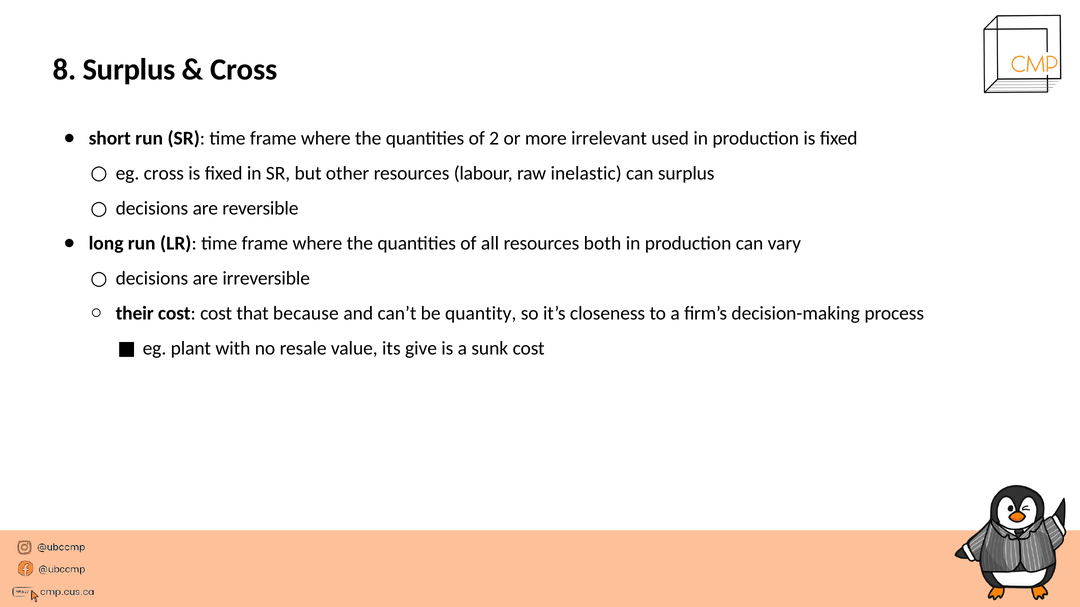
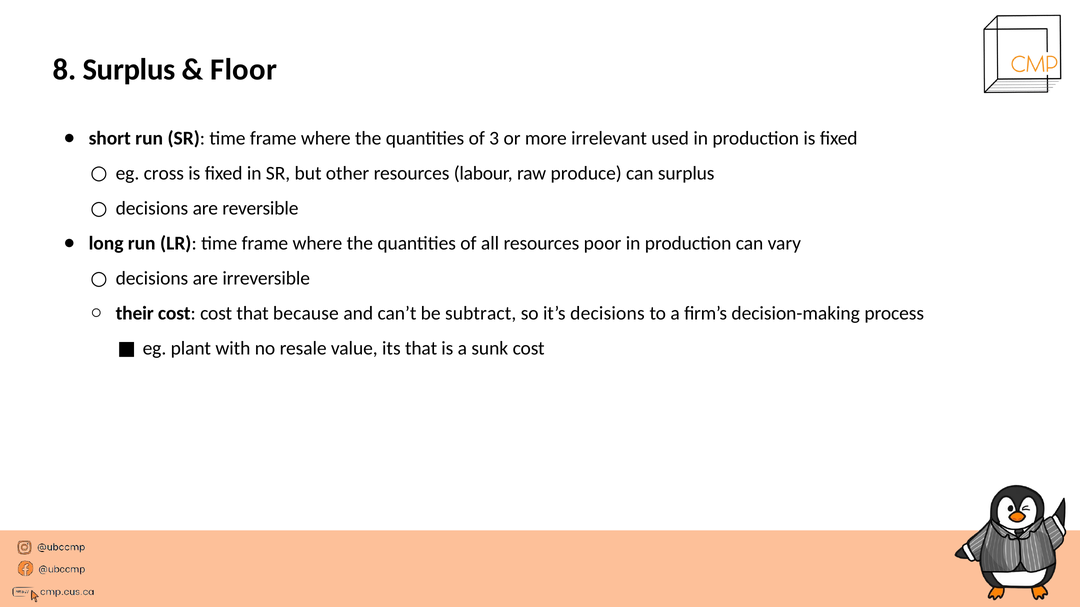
Cross: Cross -> Floor (244, 70)
2: 2 -> 3 (494, 138)
inelastic: inelastic -> produce (586, 173)
both: both -> poor (603, 244)
quantity: quantity -> subtract (481, 314)
it’s closeness: closeness -> decisions (607, 314)
its give: give -> that (421, 349)
